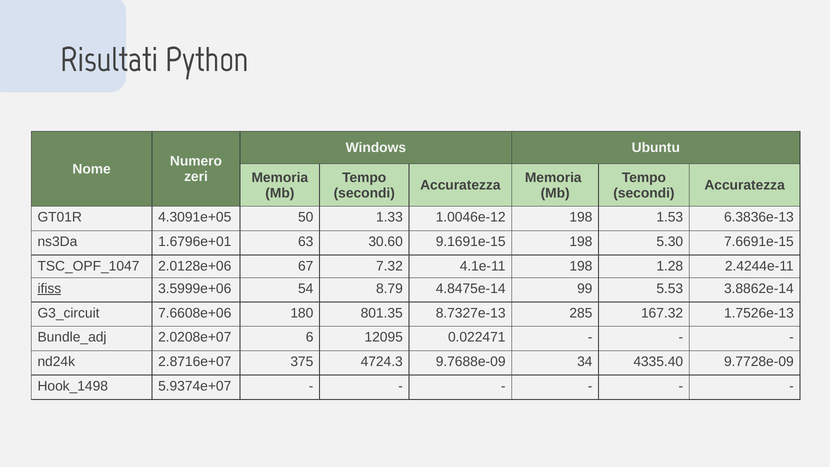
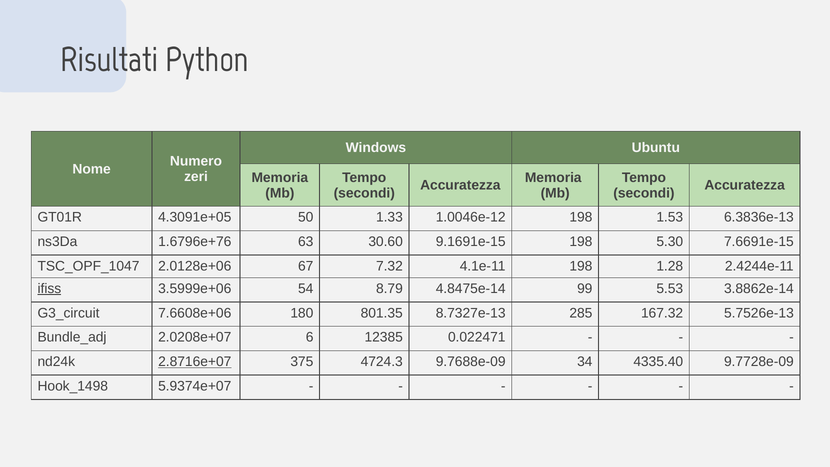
1.6796e+01: 1.6796e+01 -> 1.6796e+76 (195, 242)
1.7526e-13: 1.7526e-13 -> 5.7526e-13 (759, 313)
12095: 12095 -> 12385 (384, 337)
2.8716e+07 underline: none -> present (195, 362)
